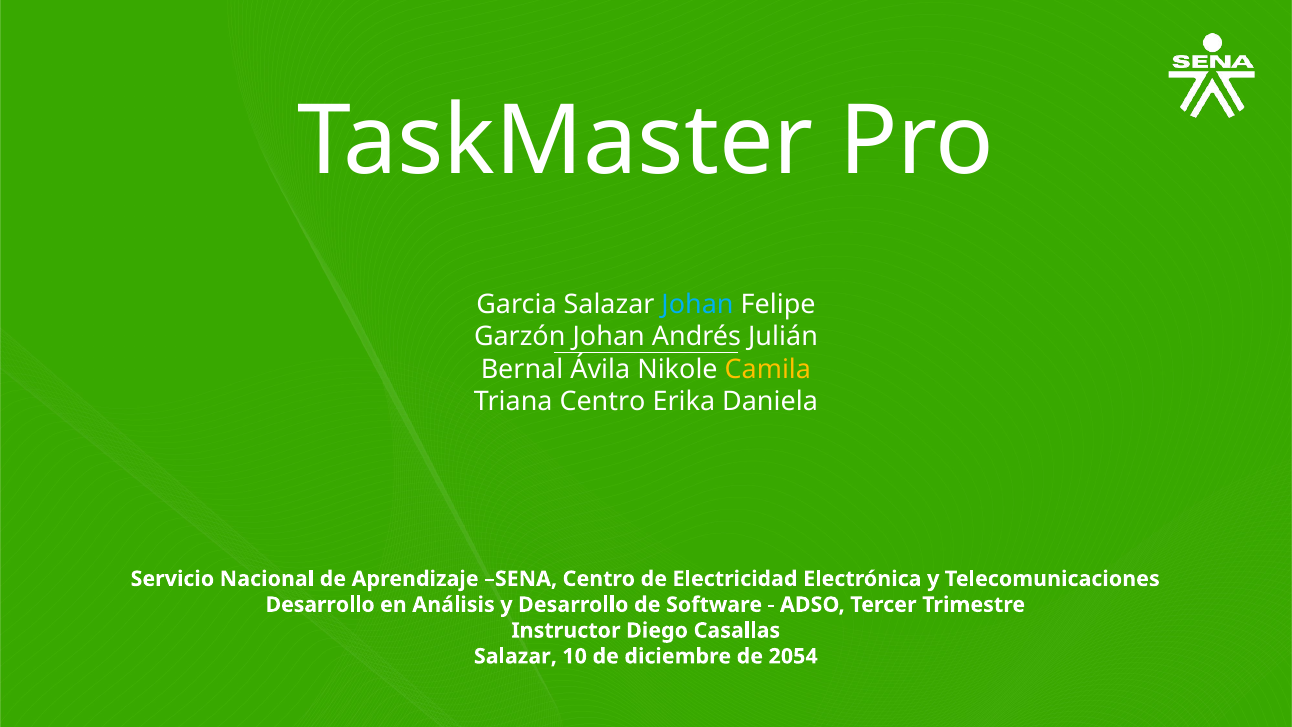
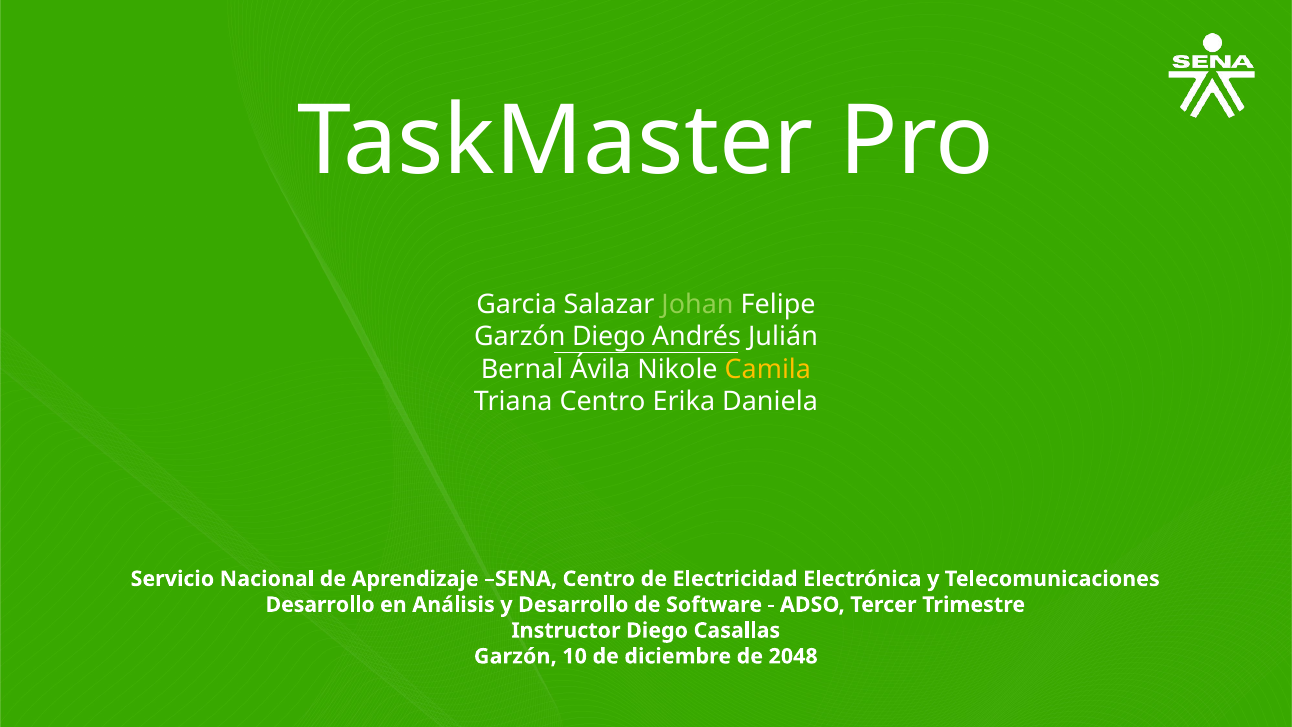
Johan colour: light blue -> light green (698, 305)
Garzón Johan: Johan -> Diego (609, 337)
Salazar: Salazar -> Garzón (515, 656)
2054: 2054 -> 2048 (793, 656)
